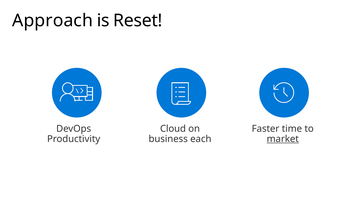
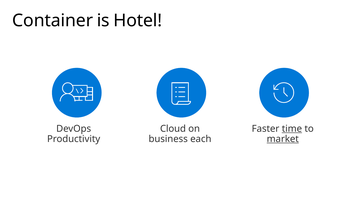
Approach: Approach -> Container (53, 21)
Reset: Reset -> Hotel (138, 21)
time underline: none -> present (292, 129)
